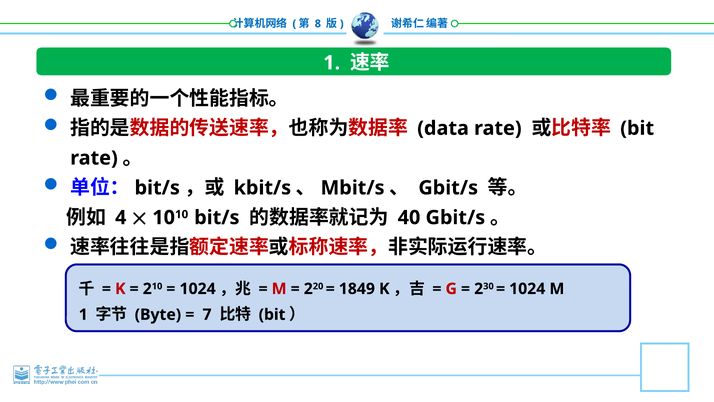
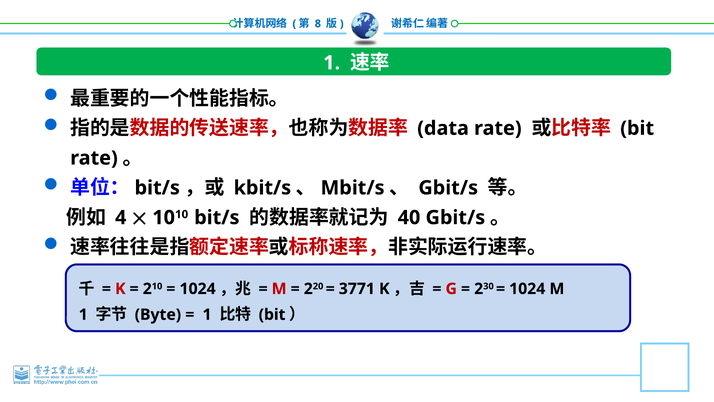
1849: 1849 -> 3771 (357, 289)
7: 7 -> 1 (207, 314)
